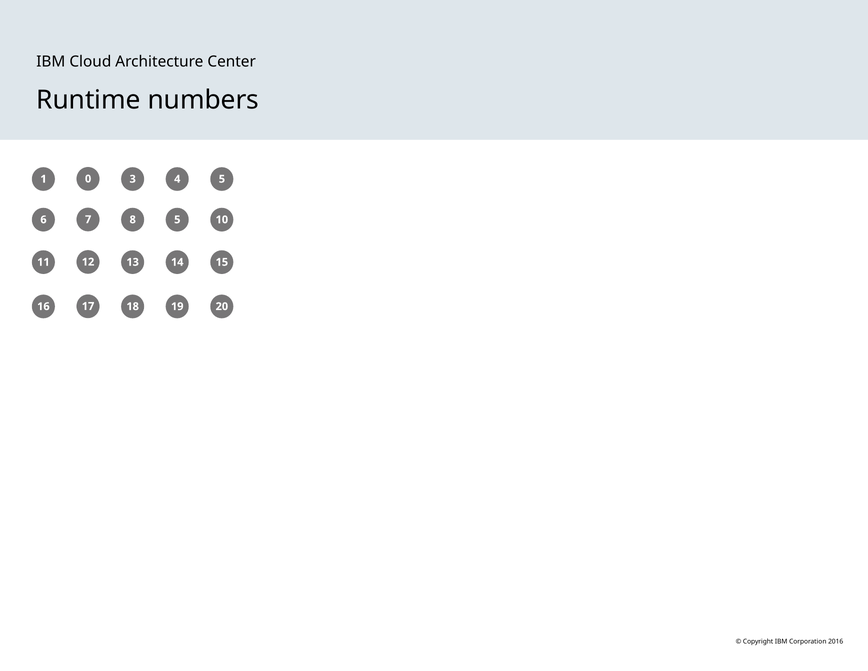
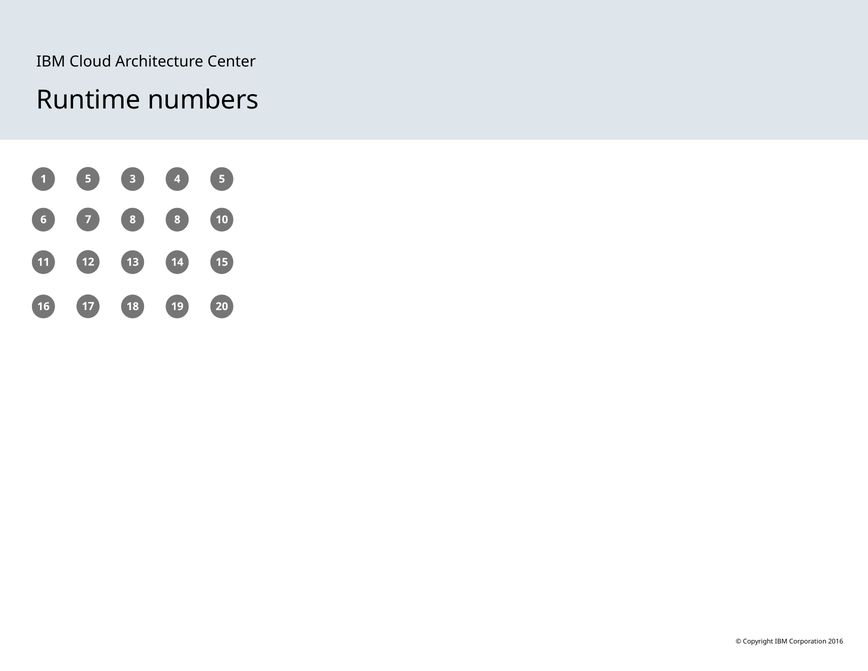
1 0: 0 -> 5 (88, 179)
8 5: 5 -> 8 (177, 220)
